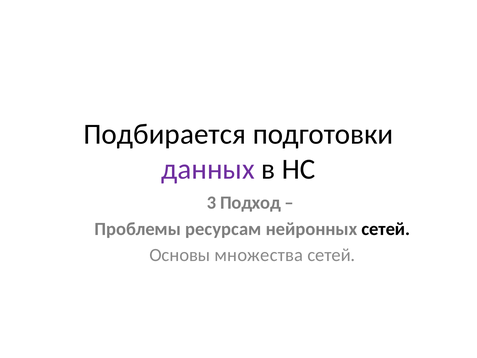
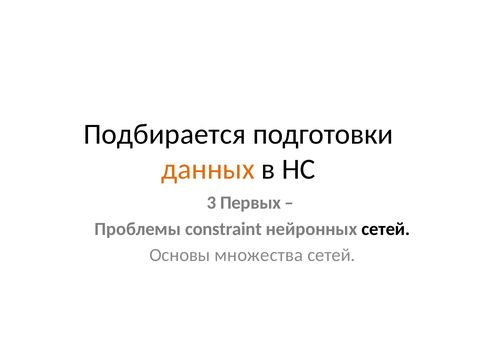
данных colour: purple -> orange (208, 169)
Подход: Подход -> Первых (250, 203)
ресурсам: ресурсам -> constraint (223, 229)
